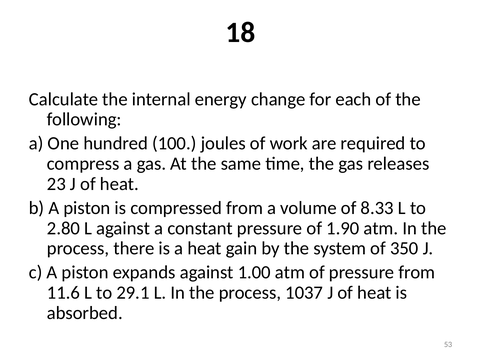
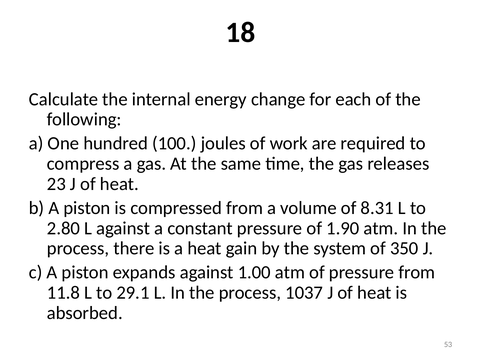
8.33: 8.33 -> 8.31 (377, 208)
11.6: 11.6 -> 11.8 (63, 293)
